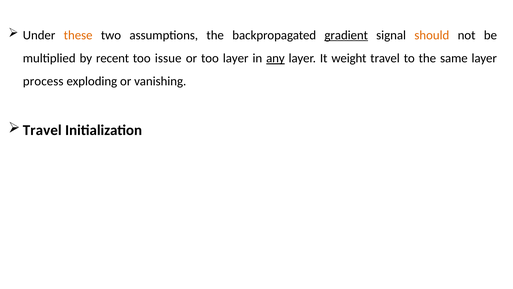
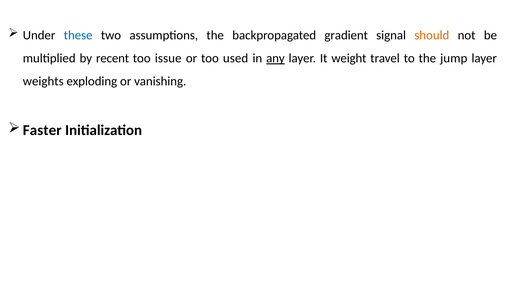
these colour: orange -> blue (78, 35)
gradient underline: present -> none (346, 35)
too layer: layer -> used (236, 58)
same: same -> jump (454, 58)
process: process -> weights (43, 81)
Travel: Travel -> Faster (42, 130)
